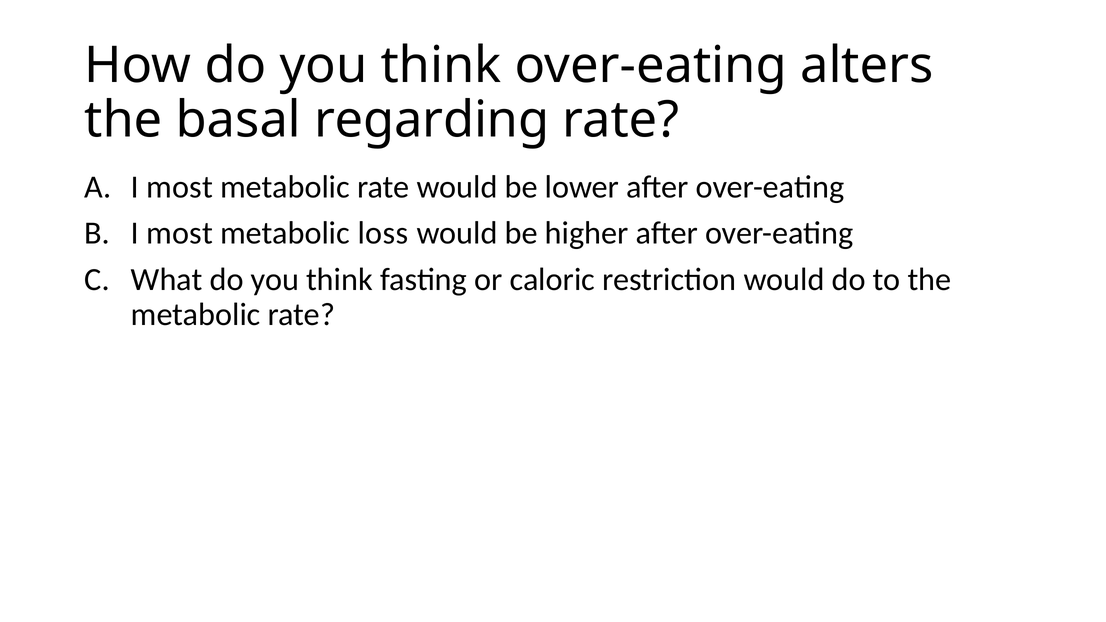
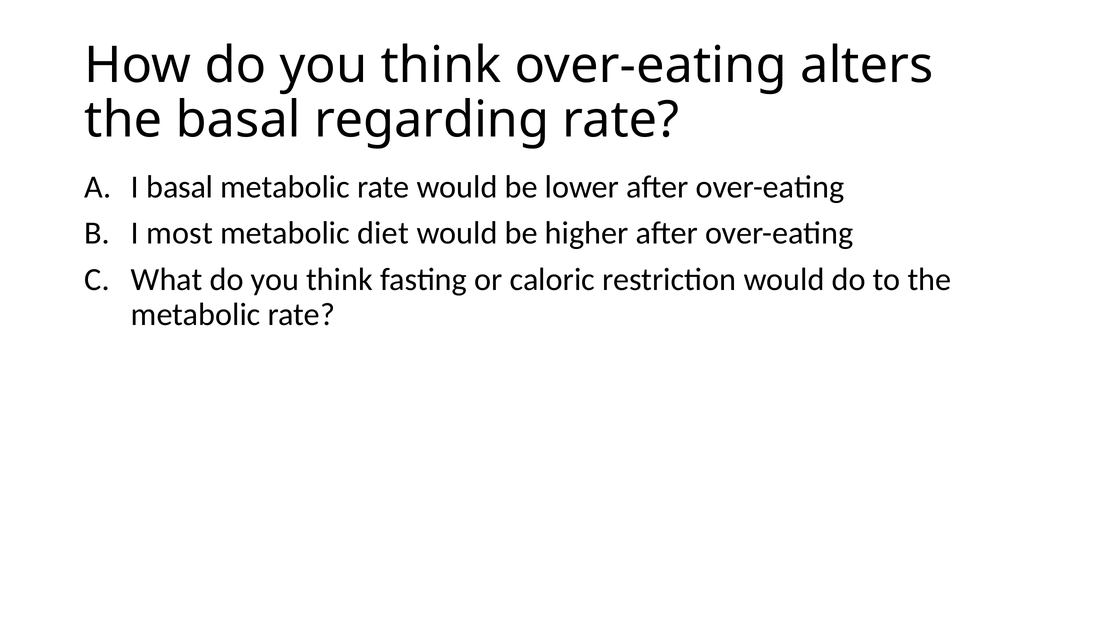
most: most -> basal (180, 187)
loss: loss -> diet (383, 233)
